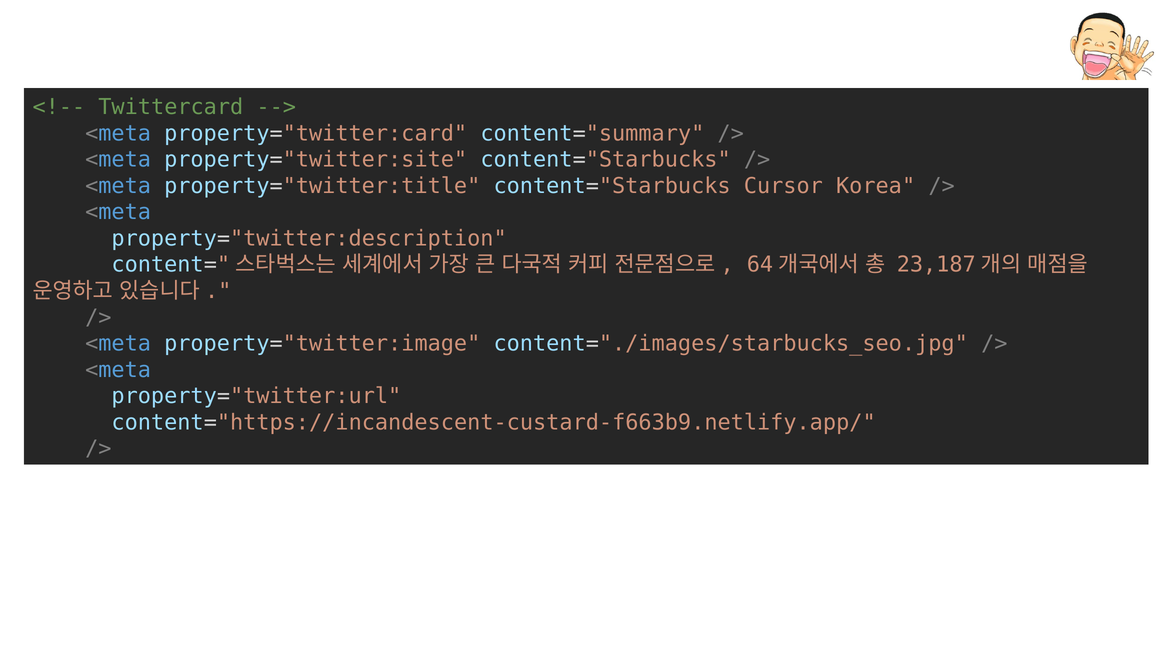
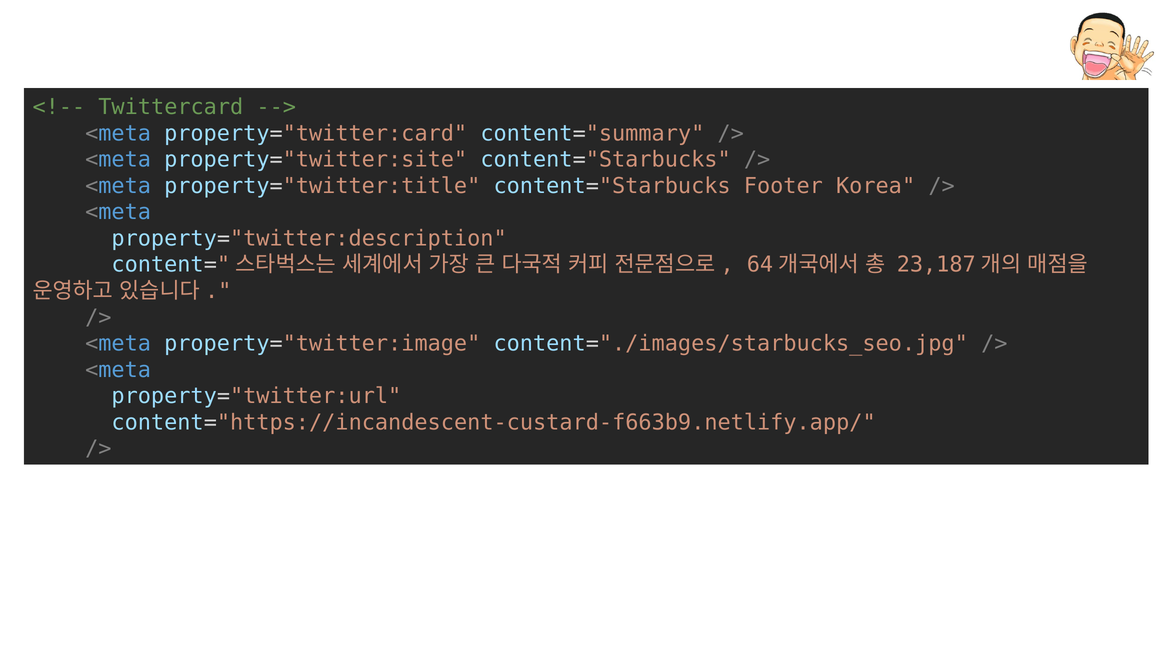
Cursor: Cursor -> Footer (783, 186)
